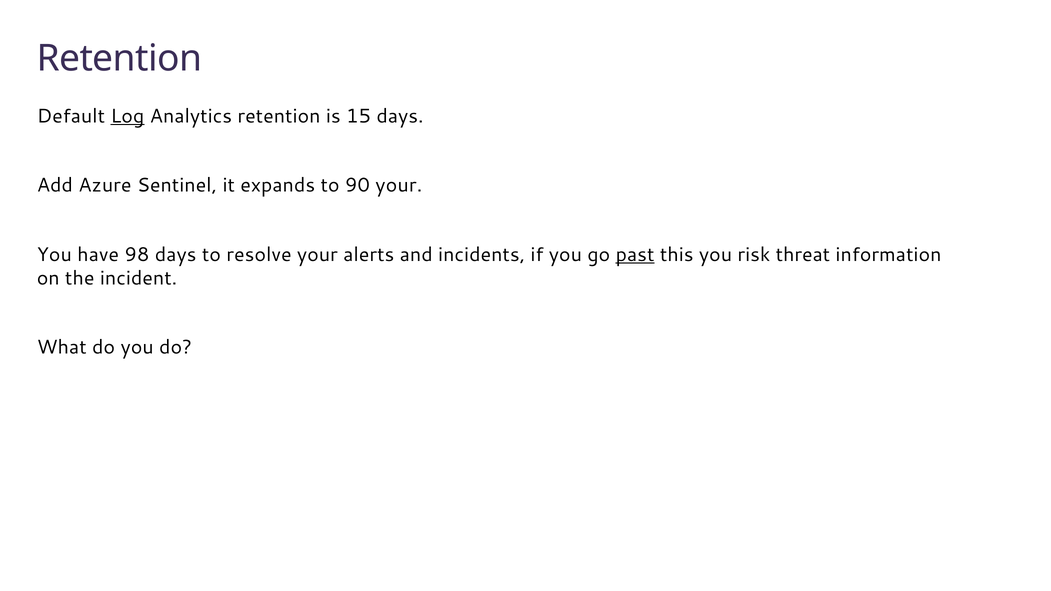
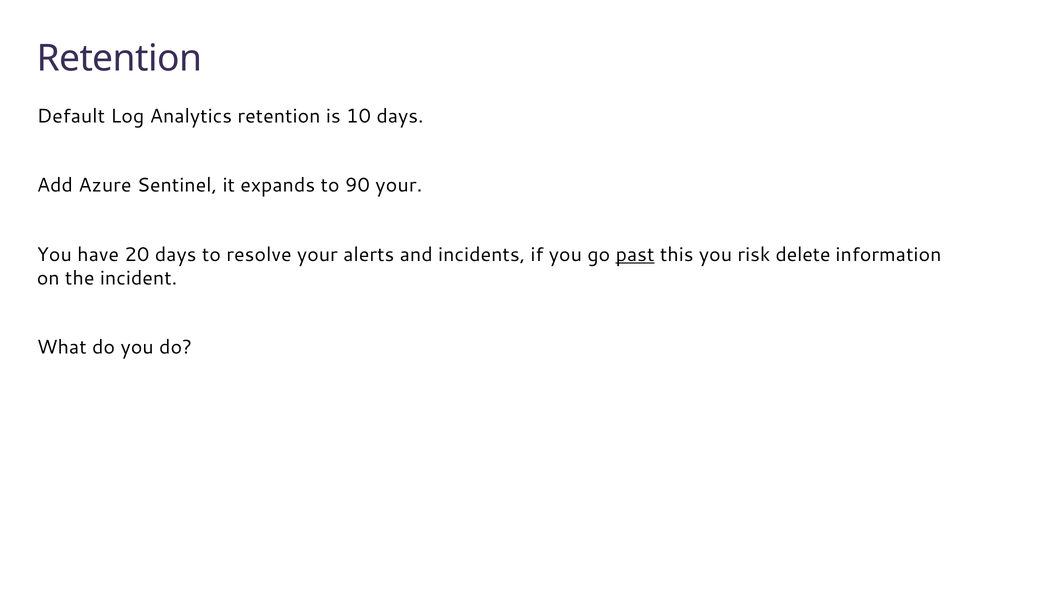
Log underline: present -> none (127, 116)
15: 15 -> 10 (359, 116)
98: 98 -> 20 (137, 255)
threat: threat -> delete (803, 255)
